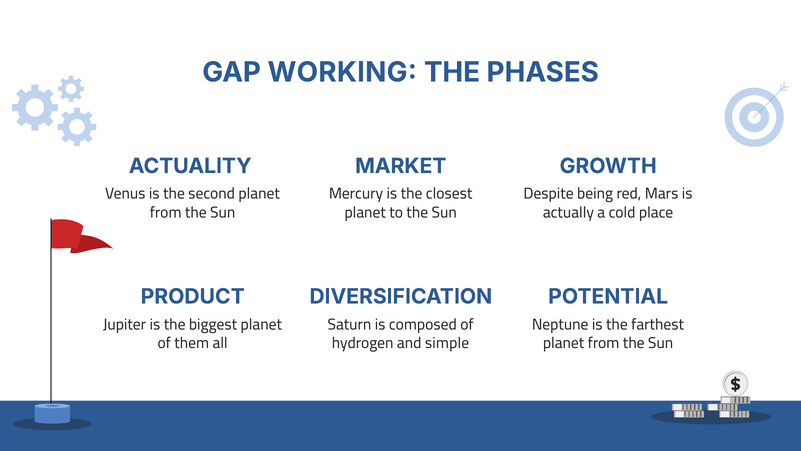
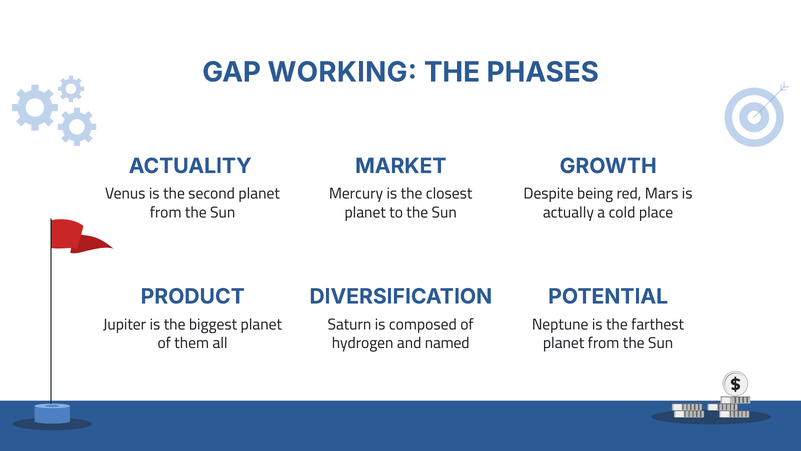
simple: simple -> named (447, 343)
